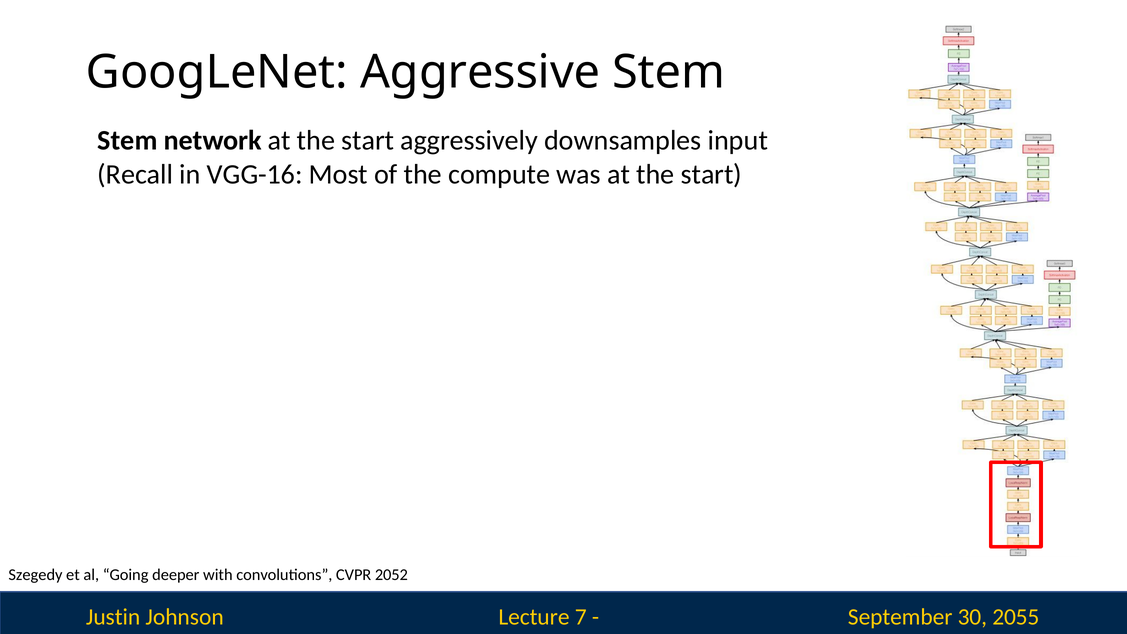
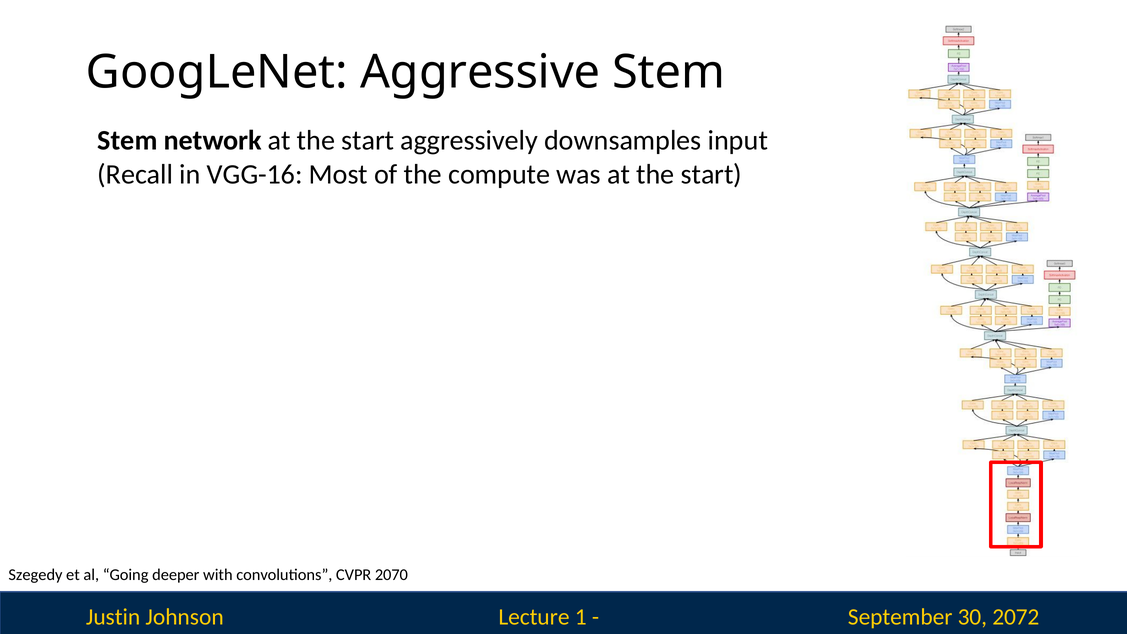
2052: 2052 -> 2070 (391, 575)
7: 7 -> 1 (581, 617)
2055: 2055 -> 2072 (1016, 617)
